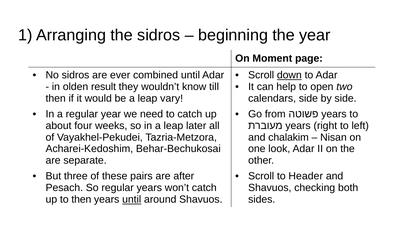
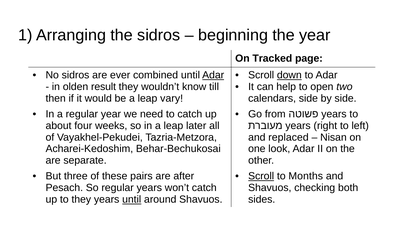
Moment: Moment -> Tracked (272, 58)
Adar underline: none -> present (213, 75)
chalakim: chalakim -> replaced (288, 138)
Scroll underline: none -> present (261, 177)
Header: Header -> Months (306, 177)
to then: then -> they (81, 200)
